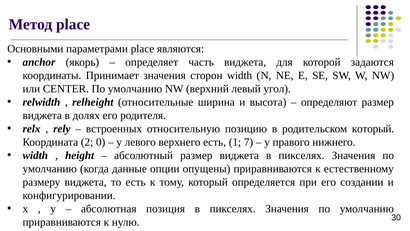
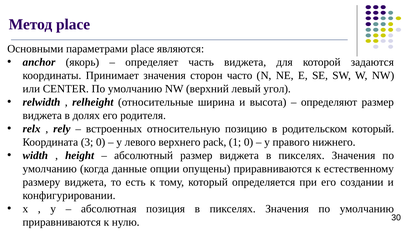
сторон width: width -> часто (240, 75)
2: 2 -> 3 (87, 142)
верхнего есть: есть -> pack (215, 142)
1 7: 7 -> 0 (249, 142)
